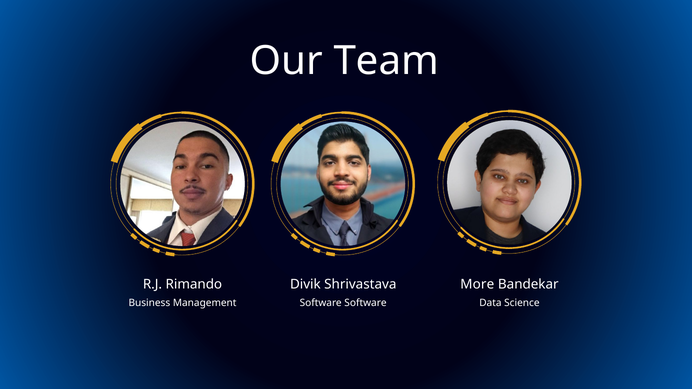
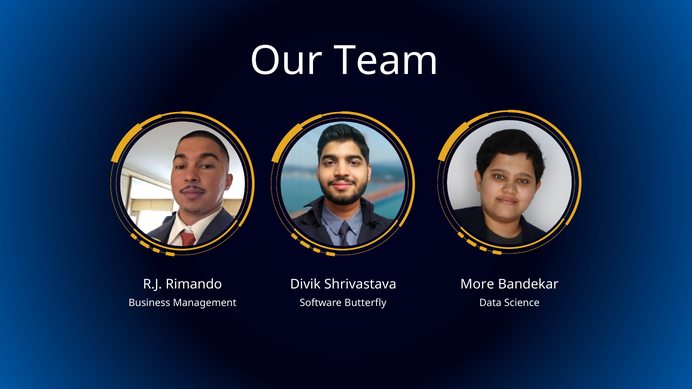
Software Software: Software -> Butterfly (365, 303)
